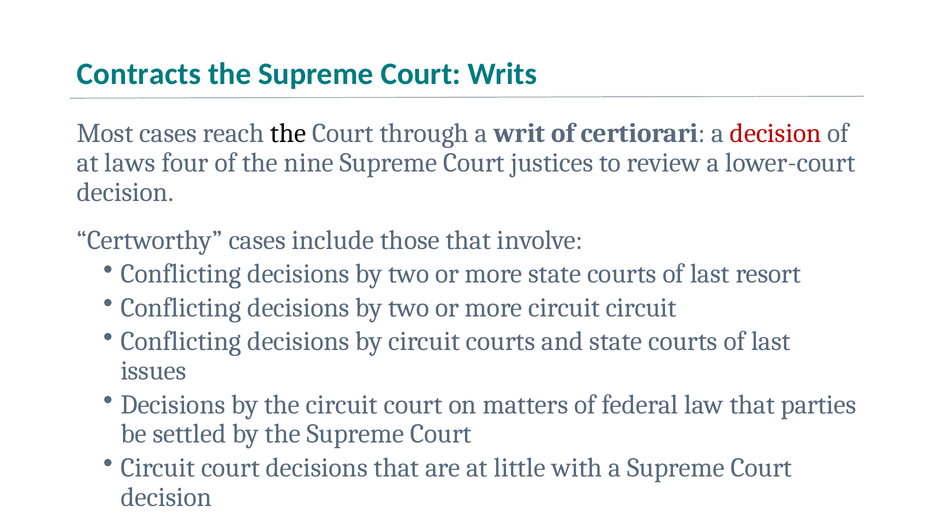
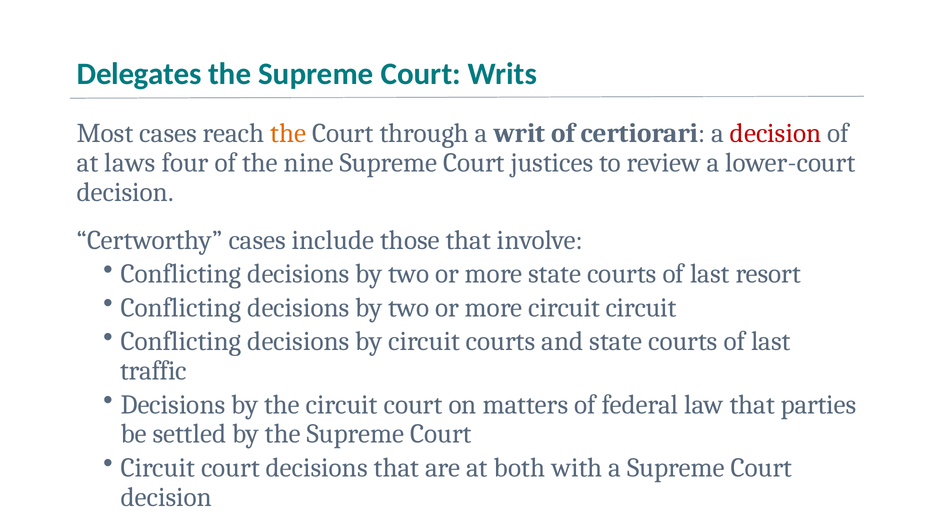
Contracts: Contracts -> Delegates (139, 74)
the colour: black -> orange (288, 133)
issues: issues -> traffic (153, 370)
little: little -> both (520, 467)
